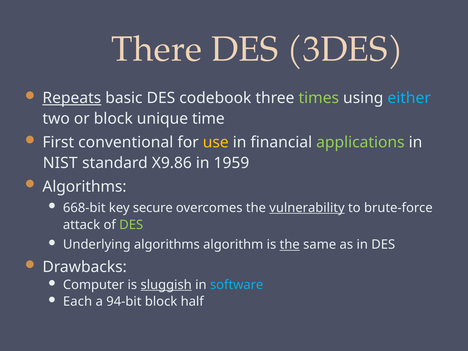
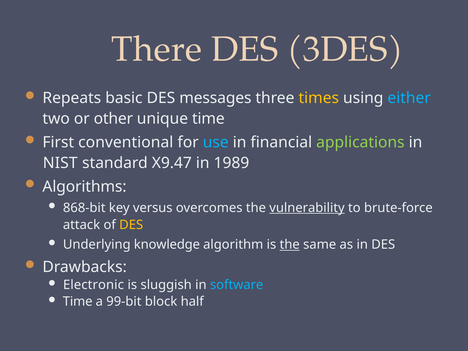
Repeats underline: present -> none (72, 98)
codebook: codebook -> messages (215, 98)
times colour: light green -> yellow (319, 98)
or block: block -> other (113, 119)
use colour: yellow -> light blue (216, 142)
X9.86: X9.86 -> X9.47 (172, 163)
1959: 1959 -> 1989 (231, 163)
668-bit: 668-bit -> 868-bit (84, 208)
secure: secure -> versus (153, 208)
DES colour: light green -> yellow (131, 225)
Underlying algorithms: algorithms -> knowledge (167, 245)
Computer: Computer -> Electronic (93, 285)
sluggish underline: present -> none (166, 285)
Each: Each -> Time (78, 301)
94-bit: 94-bit -> 99-bit (124, 301)
